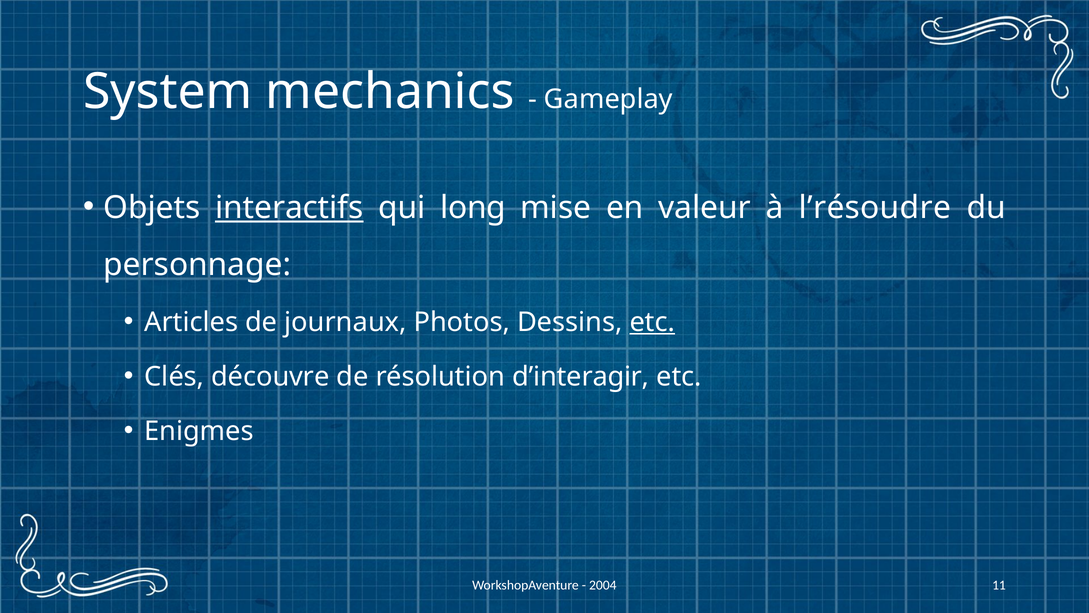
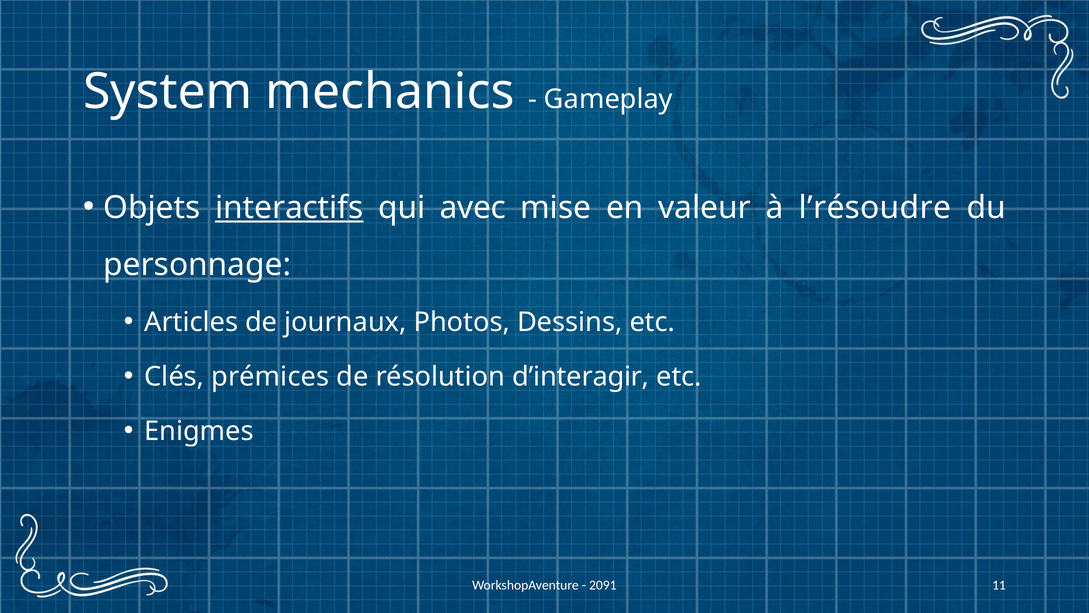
long: long -> avec (473, 207)
etc underline: present -> none (652, 322)
découvre: découvre -> prémices (270, 376)
2004: 2004 -> 2091 (603, 585)
